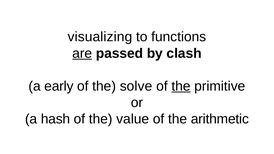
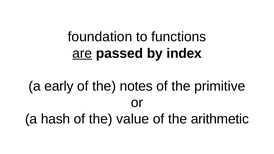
visualizing: visualizing -> foundation (100, 37)
clash: clash -> index (184, 53)
solve: solve -> notes (136, 86)
the underline: present -> none (181, 86)
